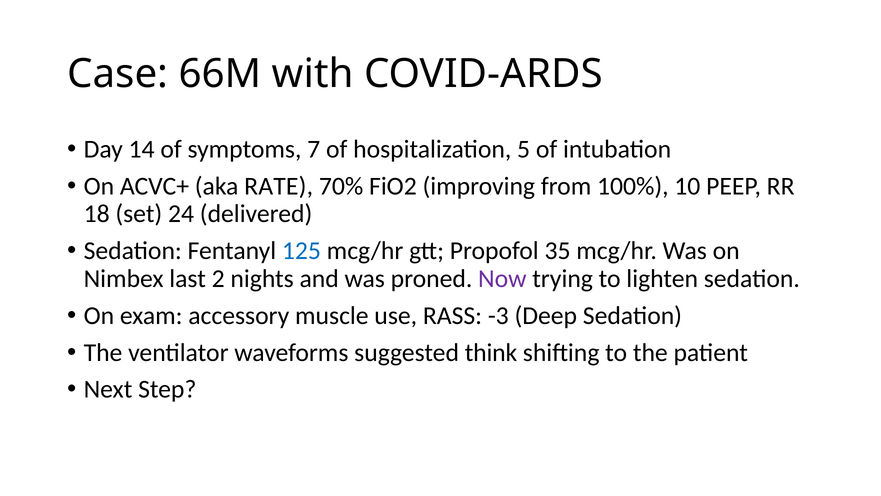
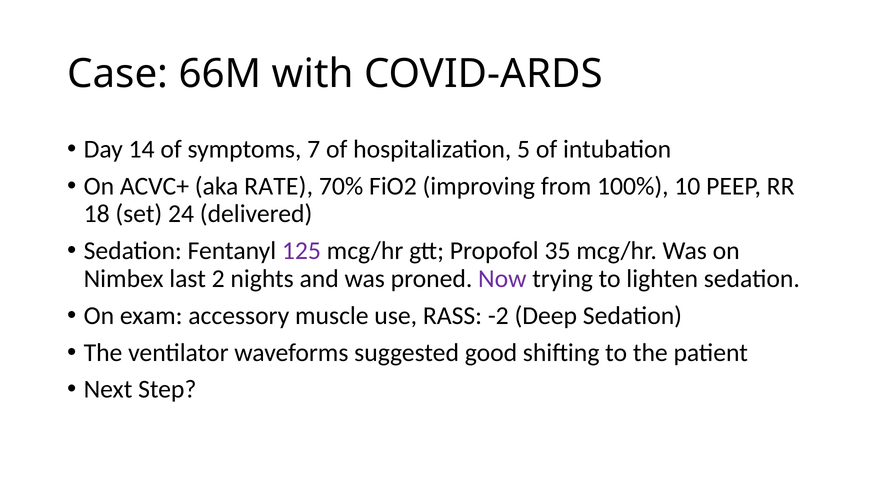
125 colour: blue -> purple (301, 251)
-3: -3 -> -2 (498, 315)
think: think -> good (491, 352)
